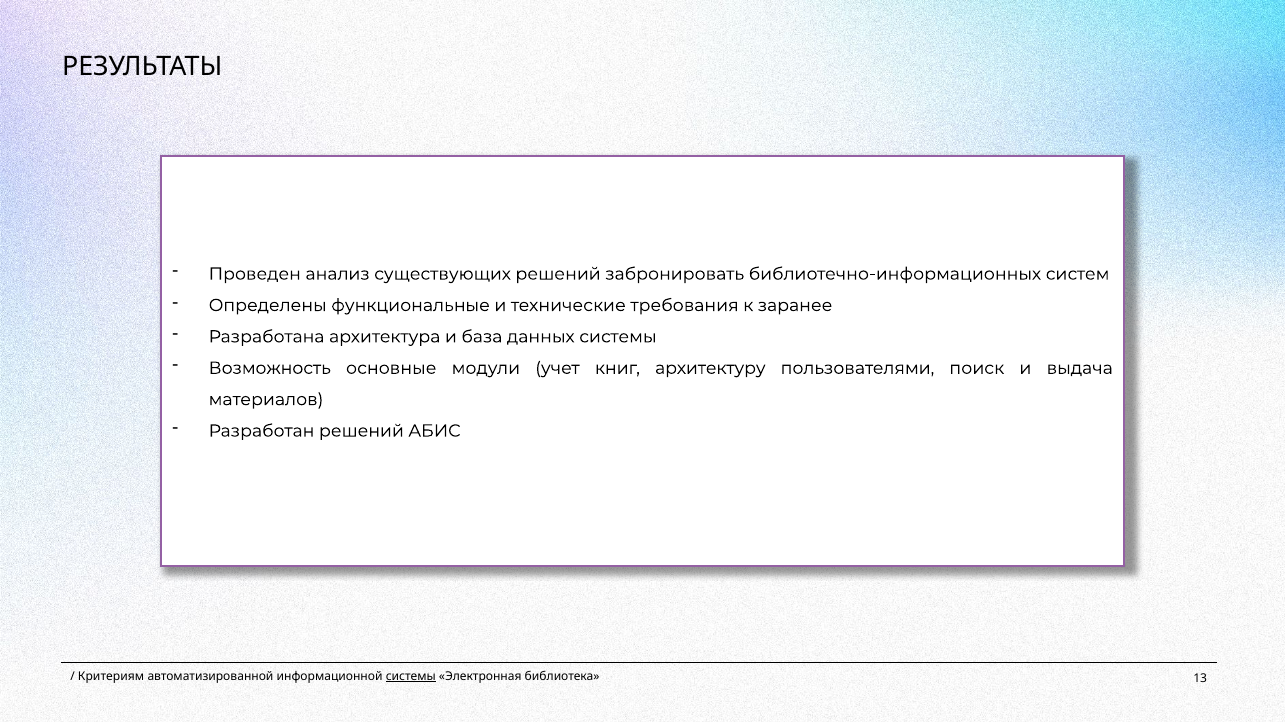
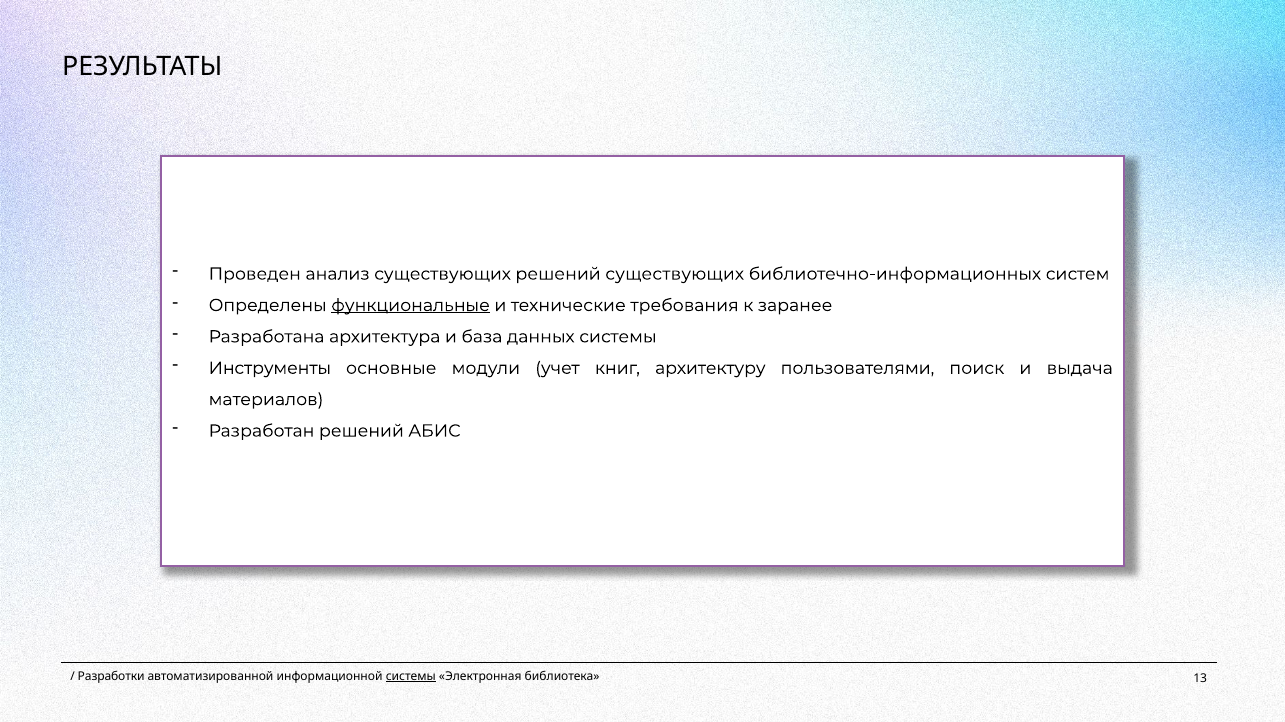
решений забронировать: забронировать -> существующих (675, 274)
функциональные underline: none -> present (411, 305)
Возможность: Возможность -> Инструменты (270, 368)
Критериям: Критериям -> Разработки (111, 676)
